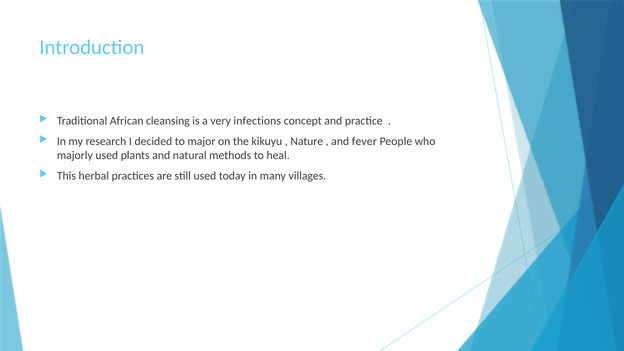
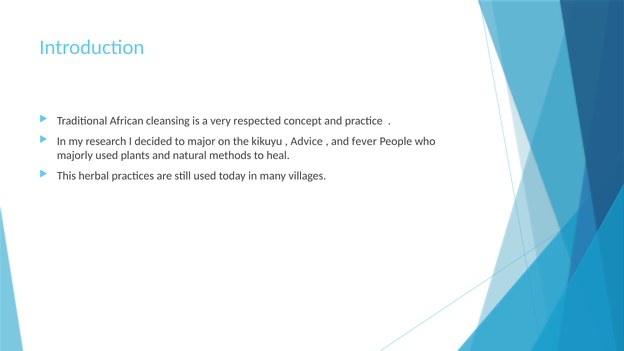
infections: infections -> respected (257, 121)
Nature: Nature -> Advice (307, 141)
